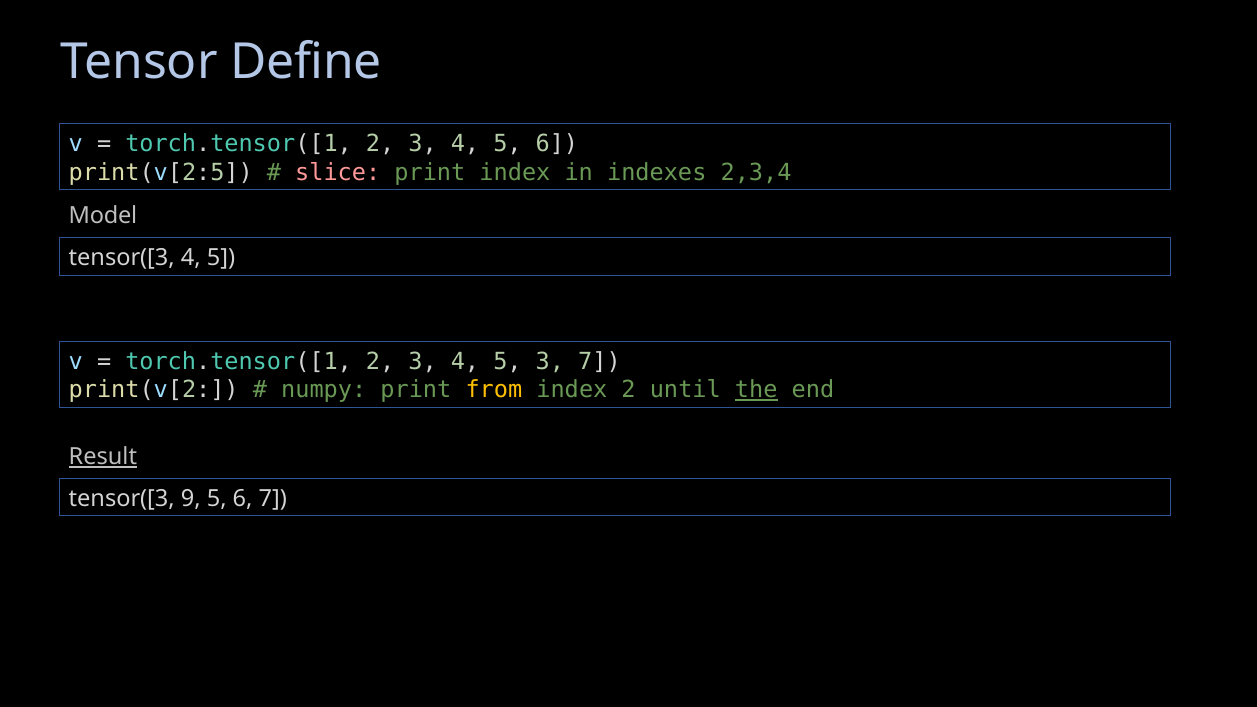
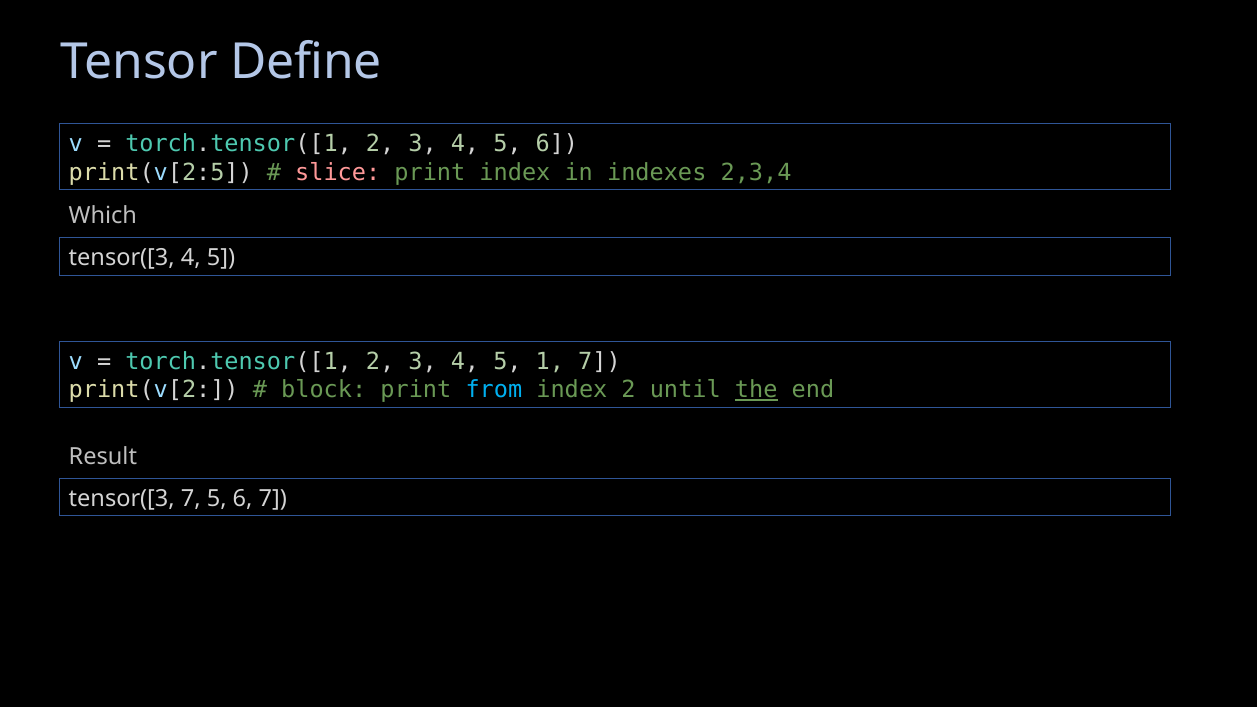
Model: Model -> Which (103, 216)
5 3: 3 -> 1 (550, 362)
numpy: numpy -> block (324, 390)
from colour: yellow -> light blue (494, 390)
Result underline: present -> none (103, 457)
tensor([3 9: 9 -> 7 (191, 499)
